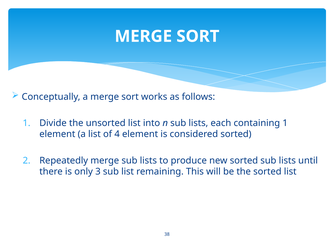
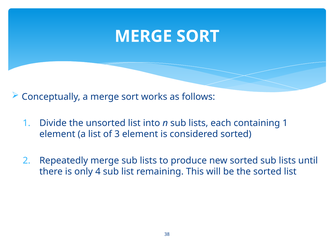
4: 4 -> 3 (117, 134)
3: 3 -> 4 (98, 172)
